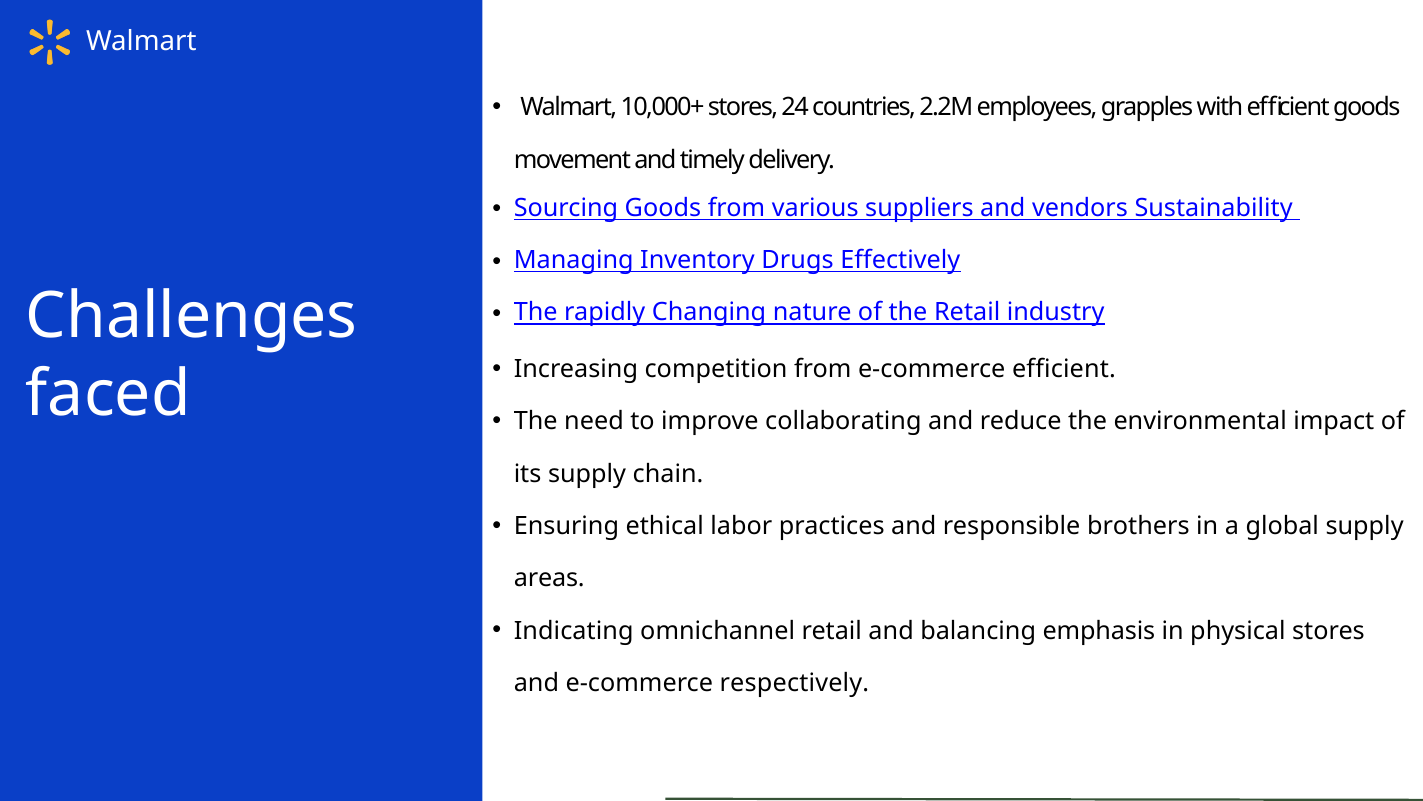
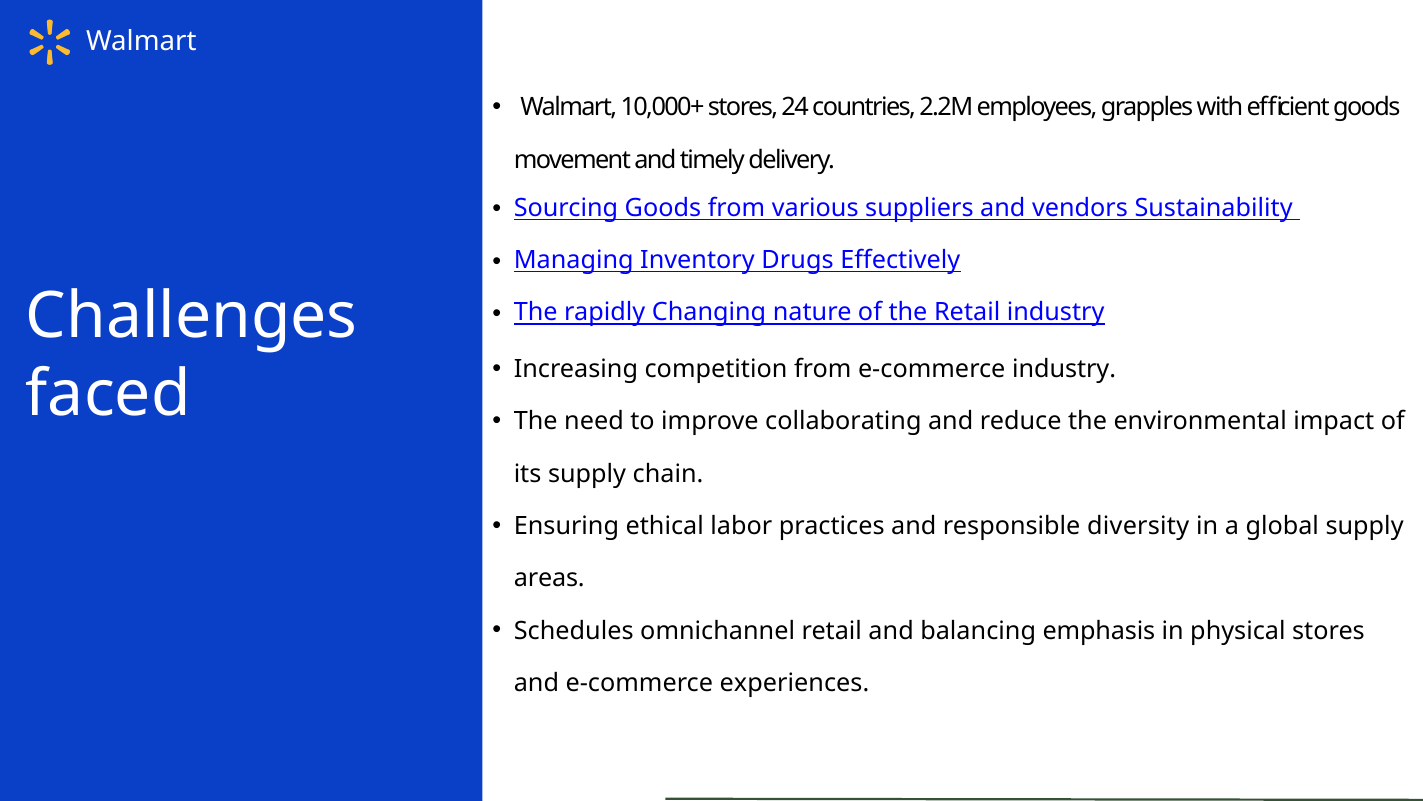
e-commerce efficient: efficient -> industry (1064, 369)
brothers: brothers -> diversity (1138, 526)
Indicating: Indicating -> Schedules (574, 630)
respectively: respectively -> experiences (794, 683)
